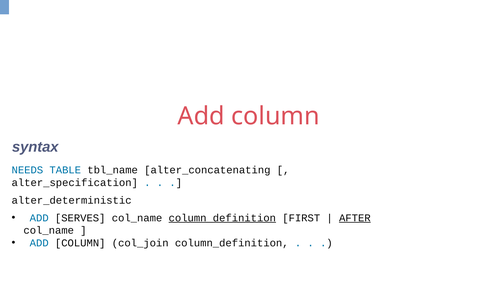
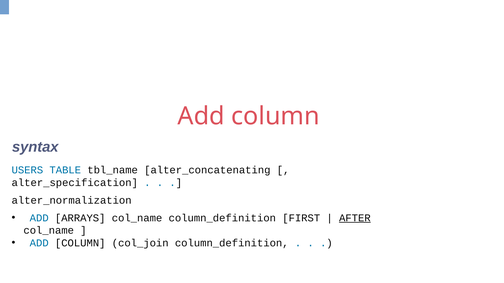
NEEDS: NEEDS -> USERS (27, 170)
alter_deterministic: alter_deterministic -> alter_normalization (72, 201)
SERVES: SERVES -> ARRAYS (80, 218)
column_definition underline: present -> none (222, 218)
